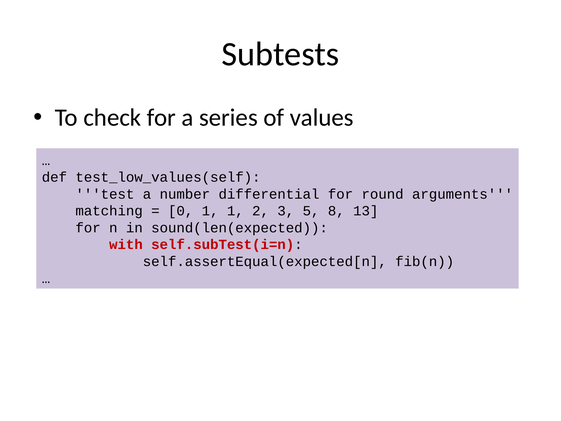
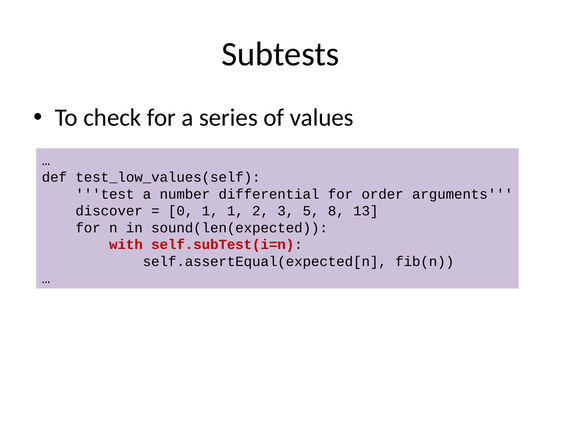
round: round -> order (383, 194)
matching: matching -> discover (109, 211)
